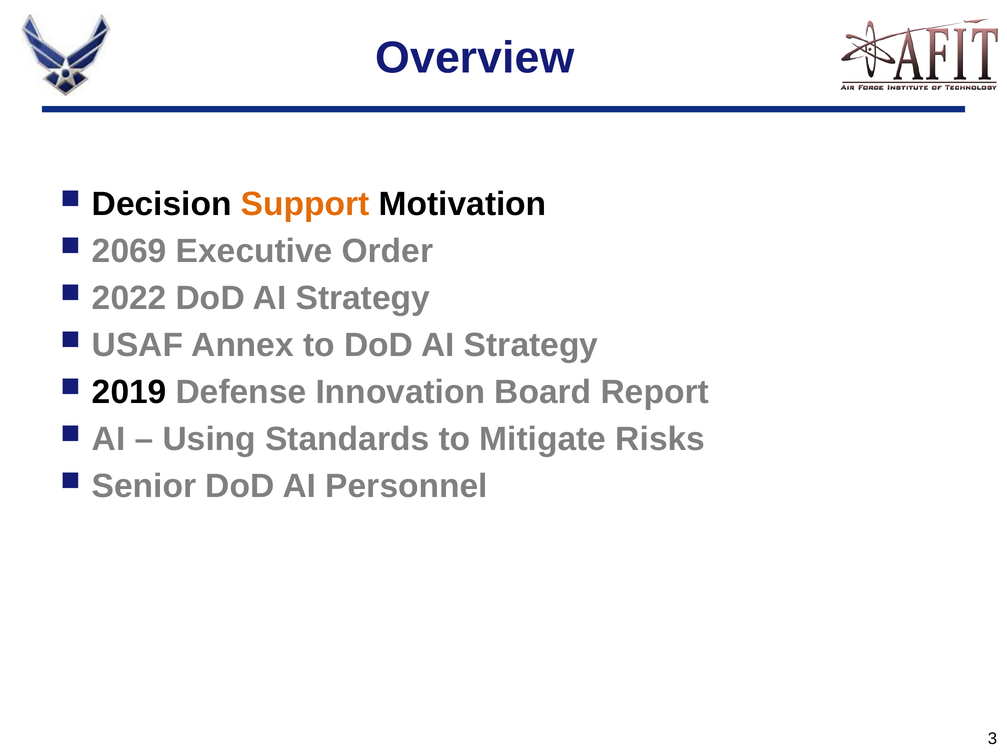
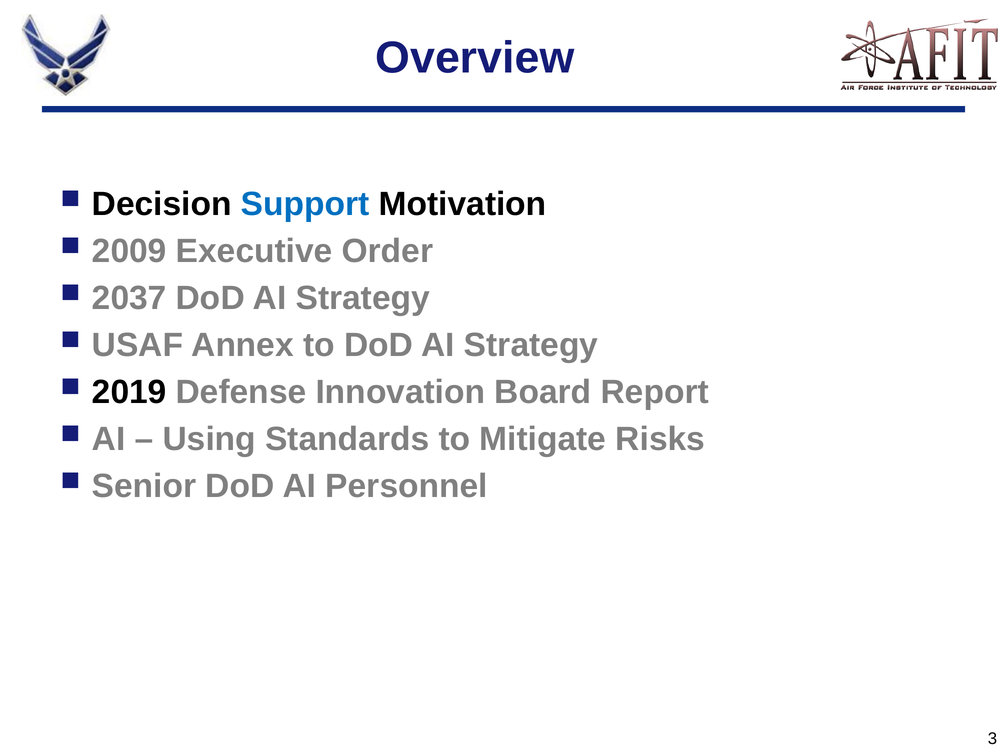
Support colour: orange -> blue (305, 204)
2069: 2069 -> 2009 (129, 251)
2022: 2022 -> 2037 (129, 298)
